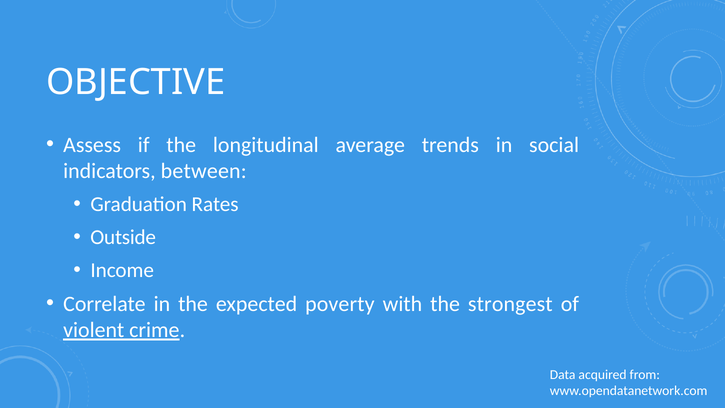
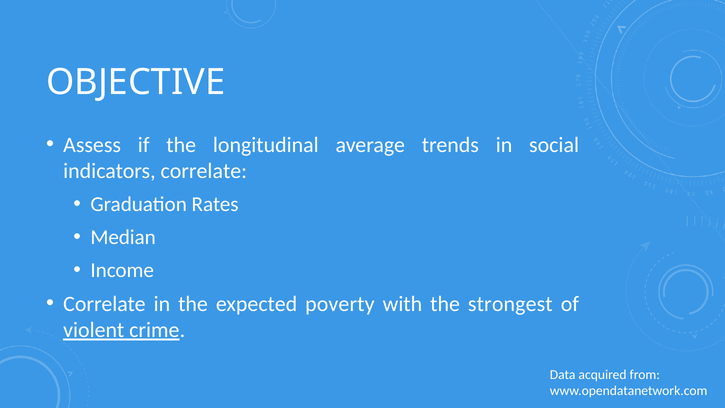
indicators between: between -> correlate (204, 171)
Outside: Outside -> Median (123, 237)
